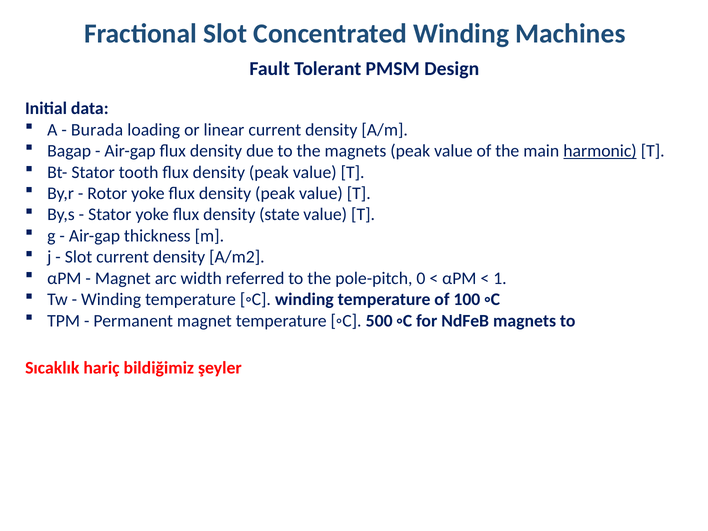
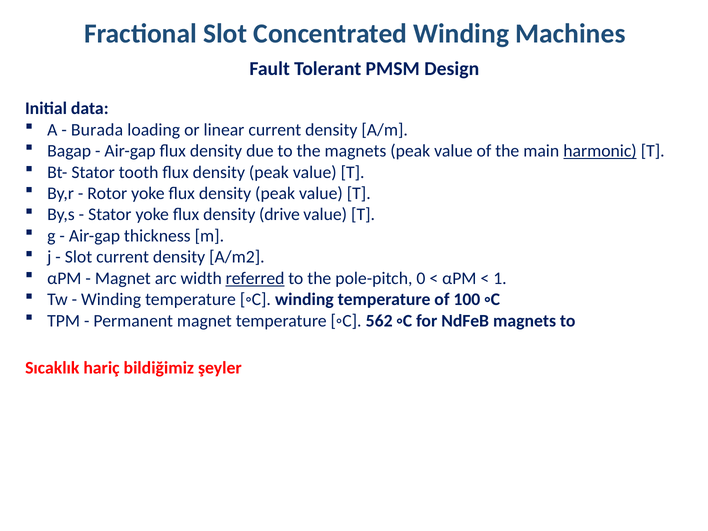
state: state -> drive (279, 215)
referred underline: none -> present (255, 278)
500: 500 -> 562 (379, 321)
